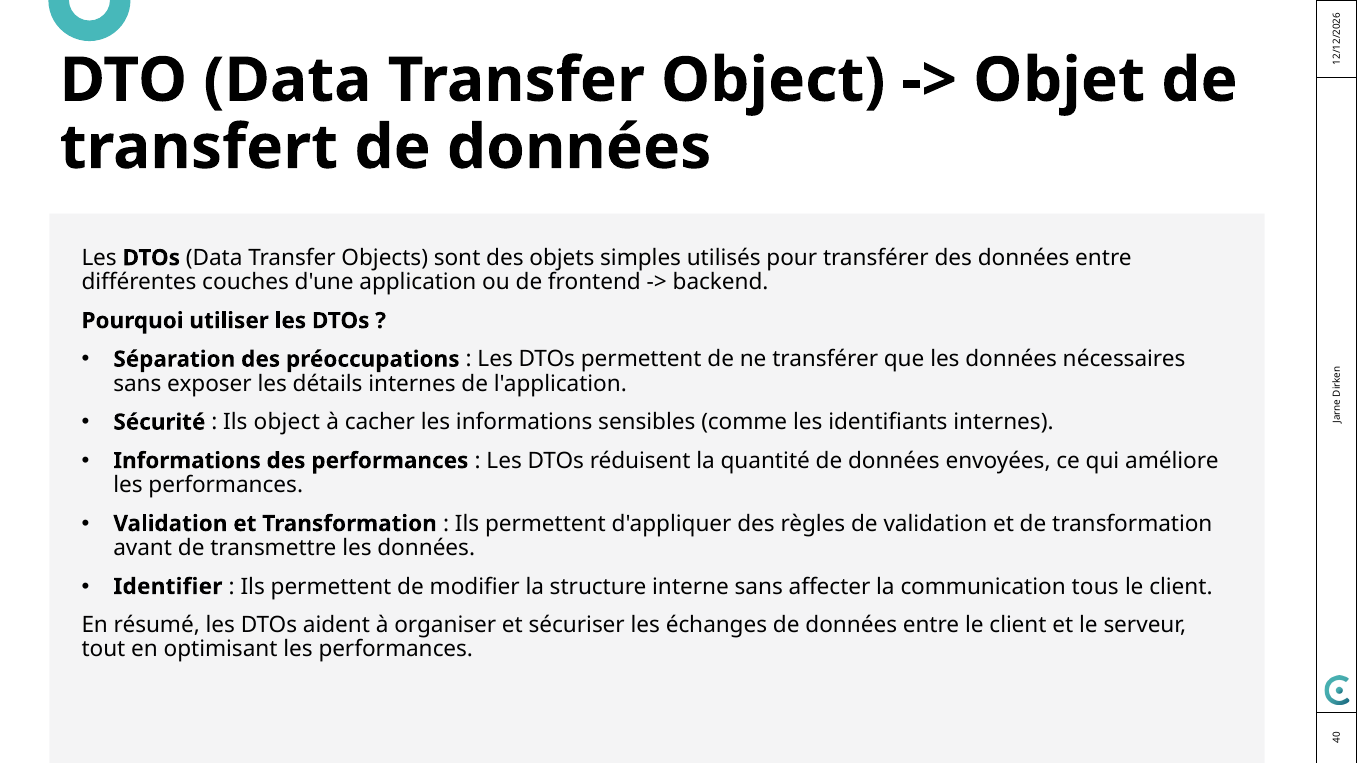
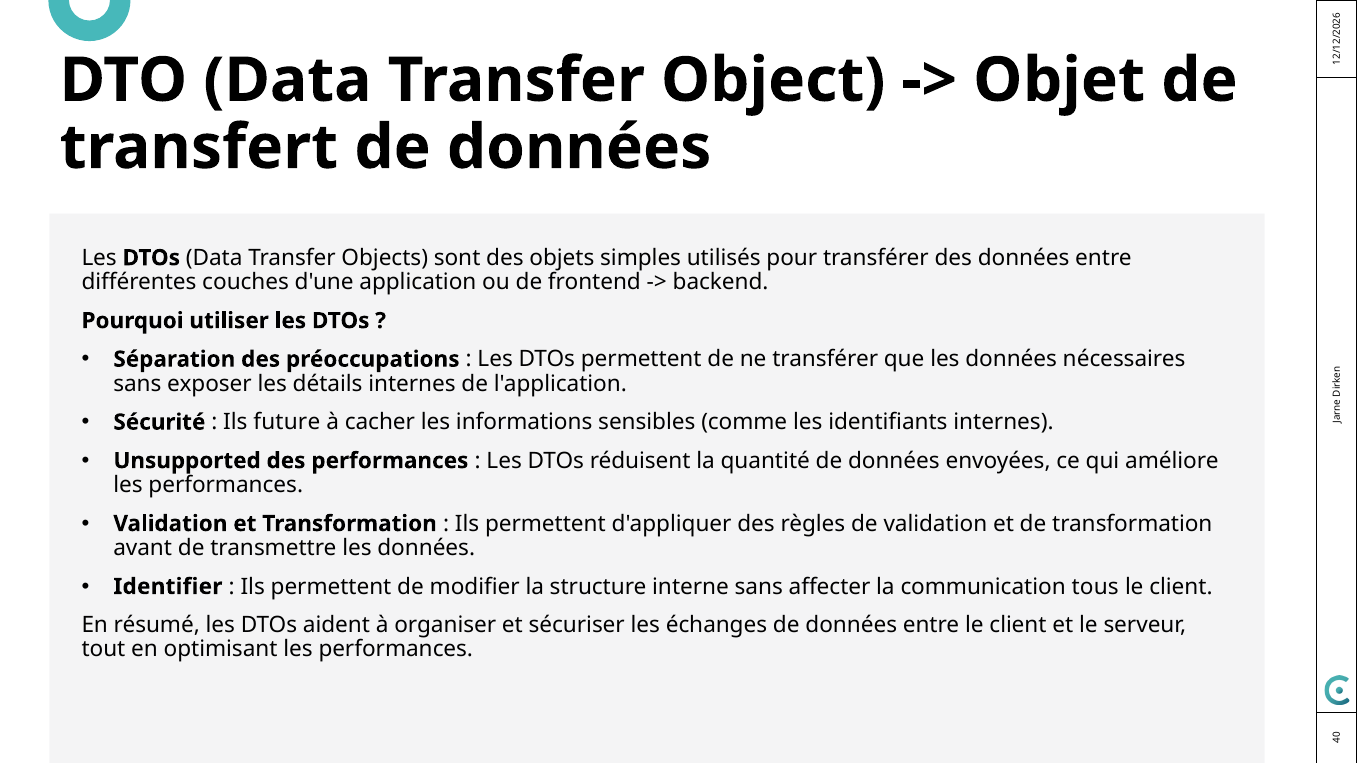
Ils object: object -> future (287, 422)
Informations: Informations -> Unsupported (187, 461)
